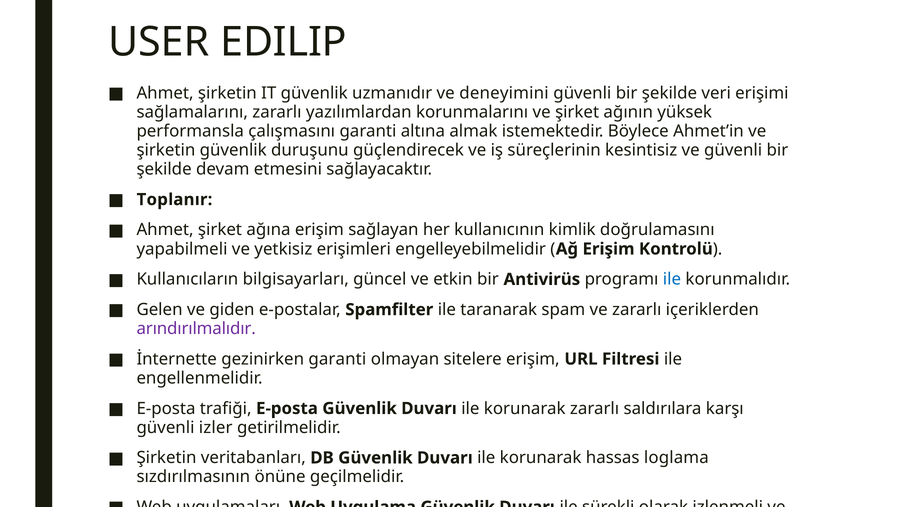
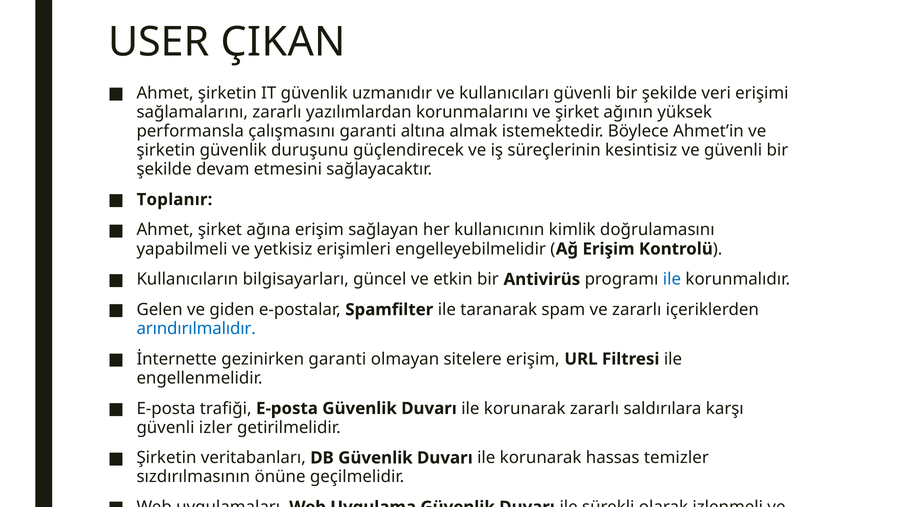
EDILIP: EDILIP -> ÇIKAN (283, 42)
deneyimini: deneyimini -> kullanıcıları (504, 93)
arındırılmalıdır colour: purple -> blue (196, 329)
loglama: loglama -> temizler (676, 458)
